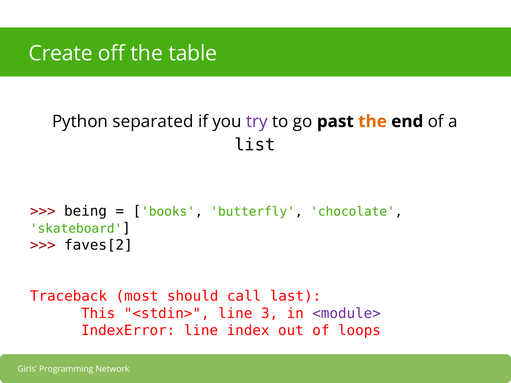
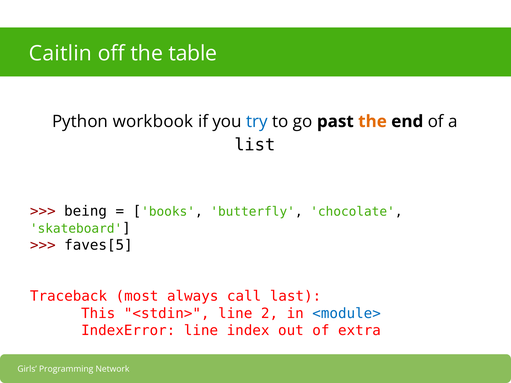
Create: Create -> Caitlin (60, 53)
separated: separated -> workbook (153, 122)
try colour: purple -> blue (257, 122)
faves[2: faves[2 -> faves[5 (98, 245)
should: should -> always (193, 296)
3: 3 -> 2 (270, 314)
<module> colour: purple -> blue (347, 314)
loops: loops -> extra (359, 331)
